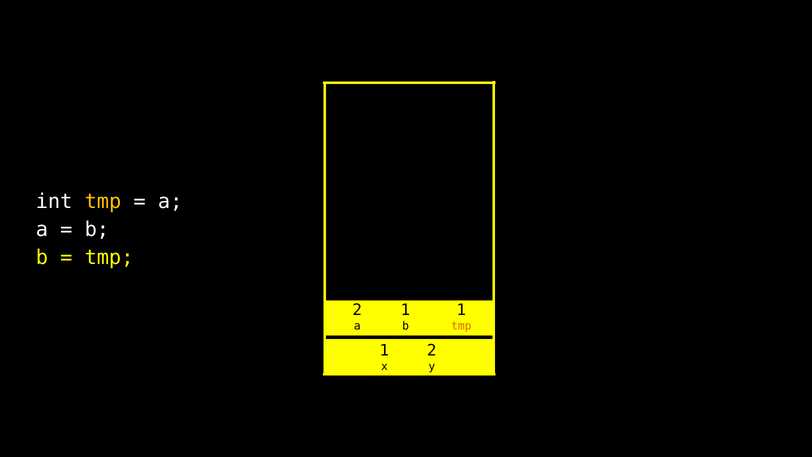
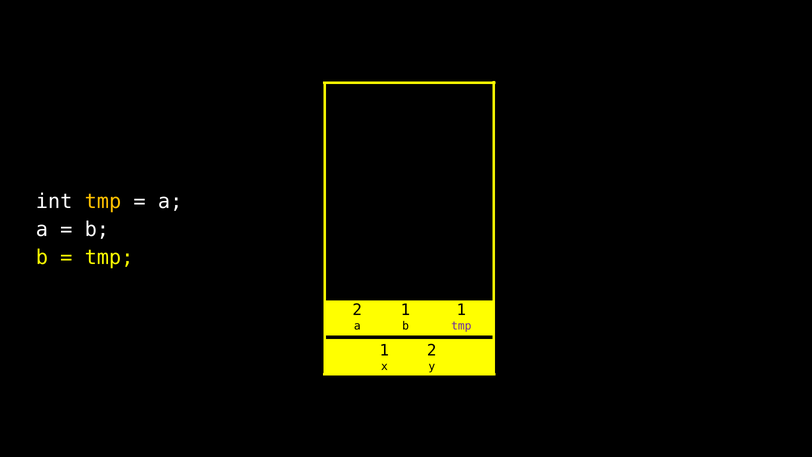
tmp colour: orange -> purple (461, 326)
